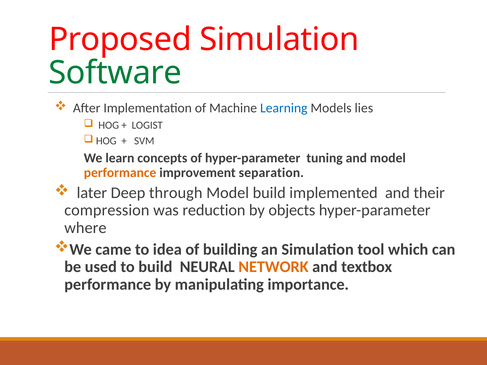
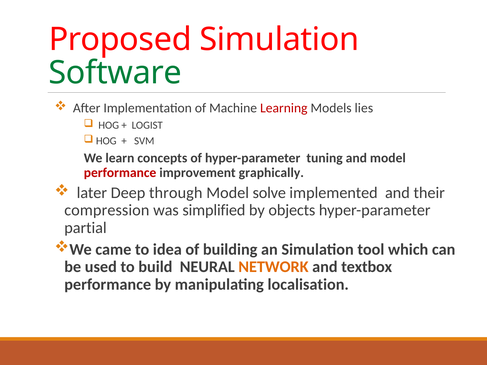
Learning colour: blue -> red (284, 108)
performance colour: orange -> red (120, 173)
separation: separation -> graphically (271, 173)
Model build: build -> solve (269, 193)
reduction: reduction -> simplified (214, 210)
where: where -> partial (85, 228)
importance: importance -> localisation (308, 285)
